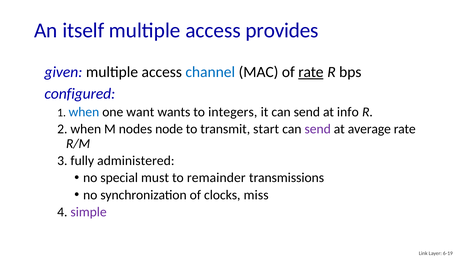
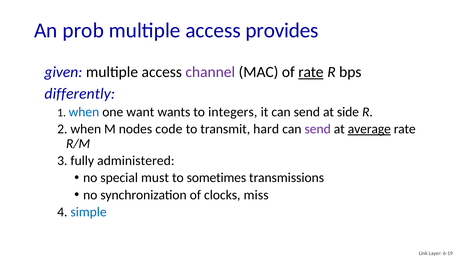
itself: itself -> prob (83, 30)
channel colour: blue -> purple (210, 72)
configured: configured -> differently (80, 94)
info: info -> side (348, 112)
node: node -> code (169, 129)
start: start -> hard (266, 129)
average underline: none -> present (369, 129)
remainder: remainder -> sometimes (216, 178)
simple colour: purple -> blue (89, 212)
